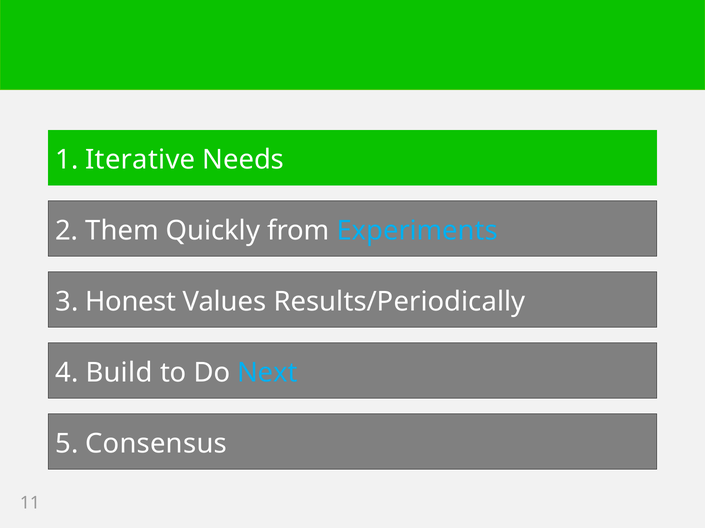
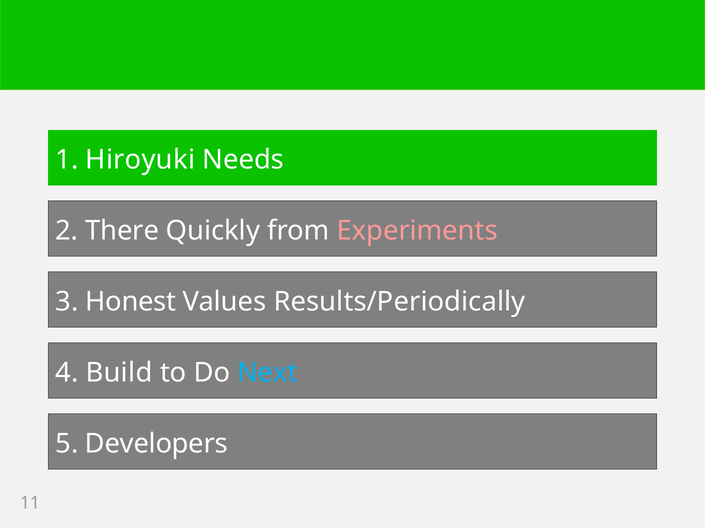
Iterative: Iterative -> Hiroyuki (140, 160)
Them: Them -> There (122, 231)
Experiments colour: light blue -> pink (417, 231)
Consensus: Consensus -> Developers (156, 444)
